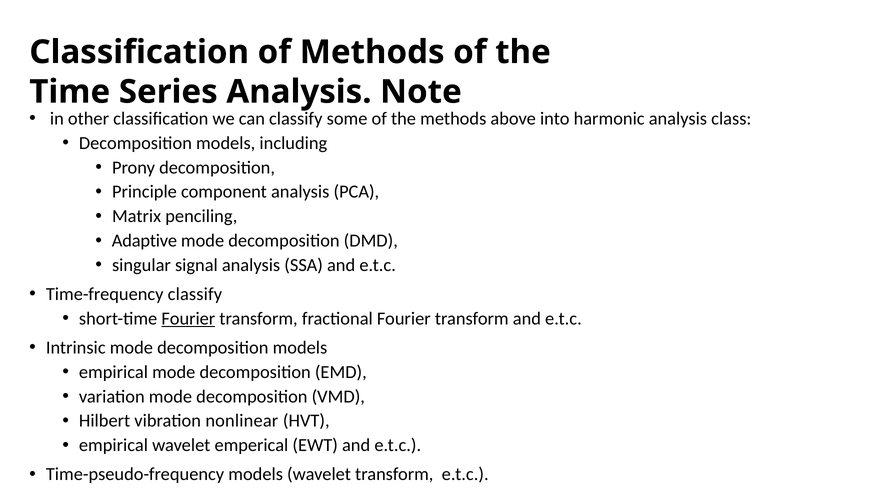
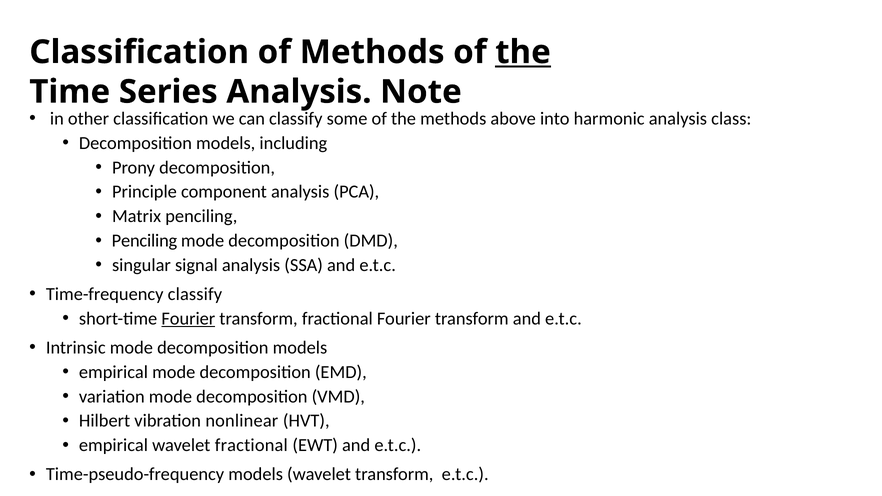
the underline: none -> present (523, 52)
Adaptive: Adaptive -> Penciling (144, 241)
wavelet emperical: emperical -> fractional (251, 445)
